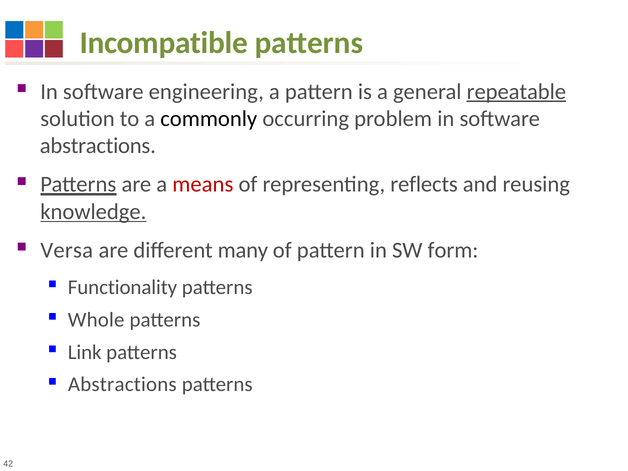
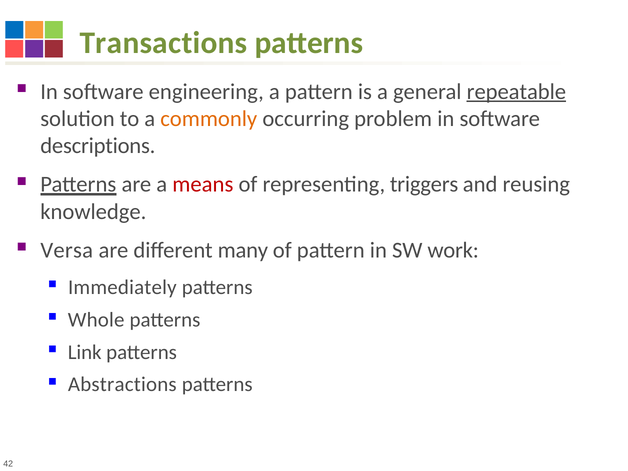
Incompatible: Incompatible -> Transactions (163, 43)
commonly colour: black -> orange (209, 119)
abstractions: abstractions -> descriptions (98, 146)
reflects: reflects -> triggers (424, 185)
knowledge underline: present -> none (93, 212)
form: form -> work (453, 250)
Functionality: Functionality -> Immediately (122, 287)
